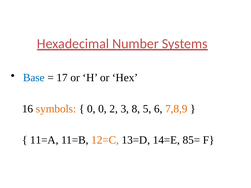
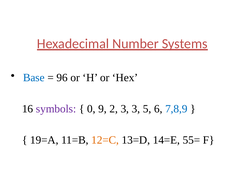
17: 17 -> 96 (62, 78)
symbols colour: orange -> purple (56, 109)
0 0: 0 -> 9 (102, 109)
3 8: 8 -> 3 (136, 109)
7,8,9 colour: orange -> blue (176, 109)
11=A: 11=A -> 19=A (44, 140)
85=: 85= -> 55= (191, 140)
